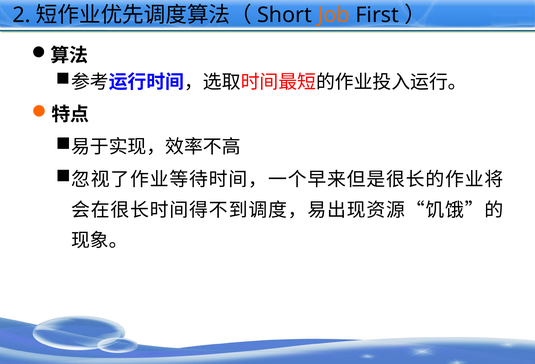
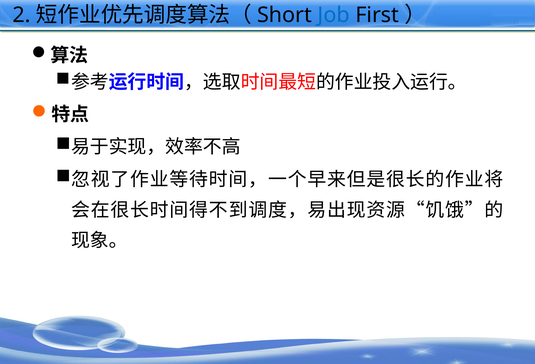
Job colour: orange -> blue (334, 15)
